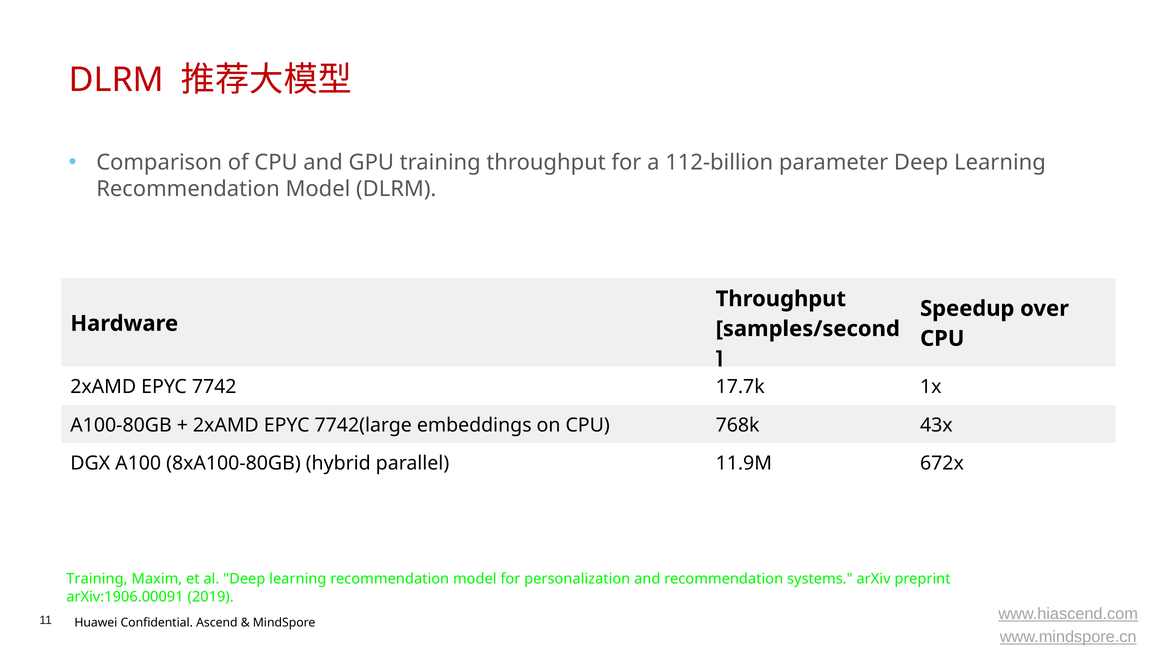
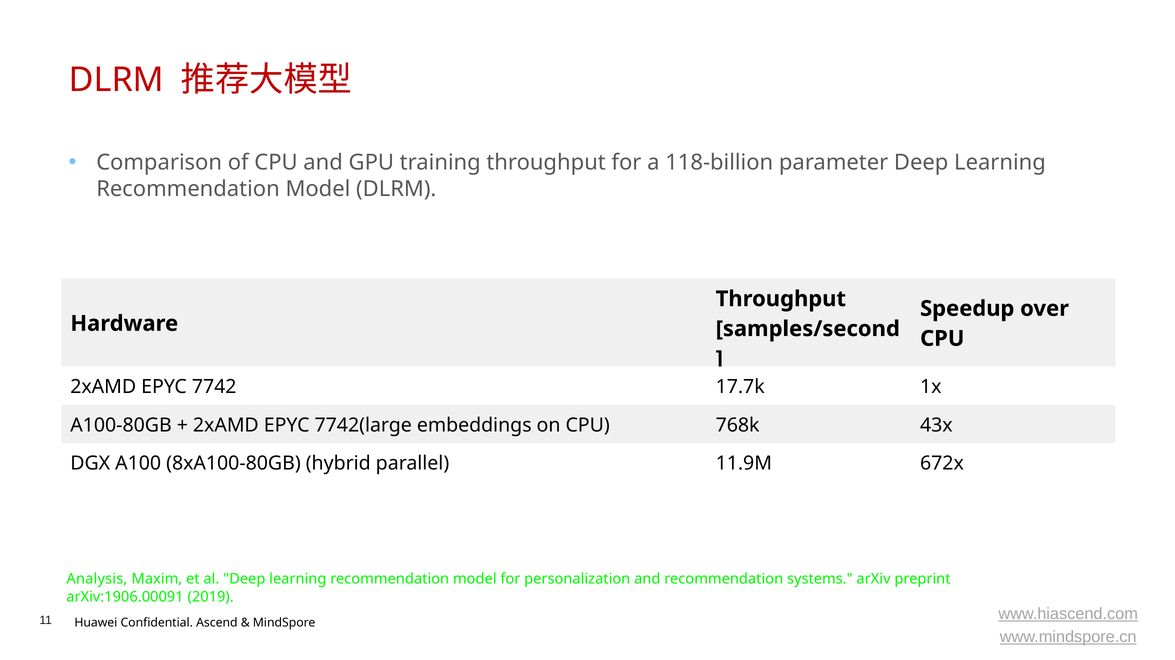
112-billion: 112-billion -> 118-billion (719, 163)
Training: Training -> Analysis (97, 580)
